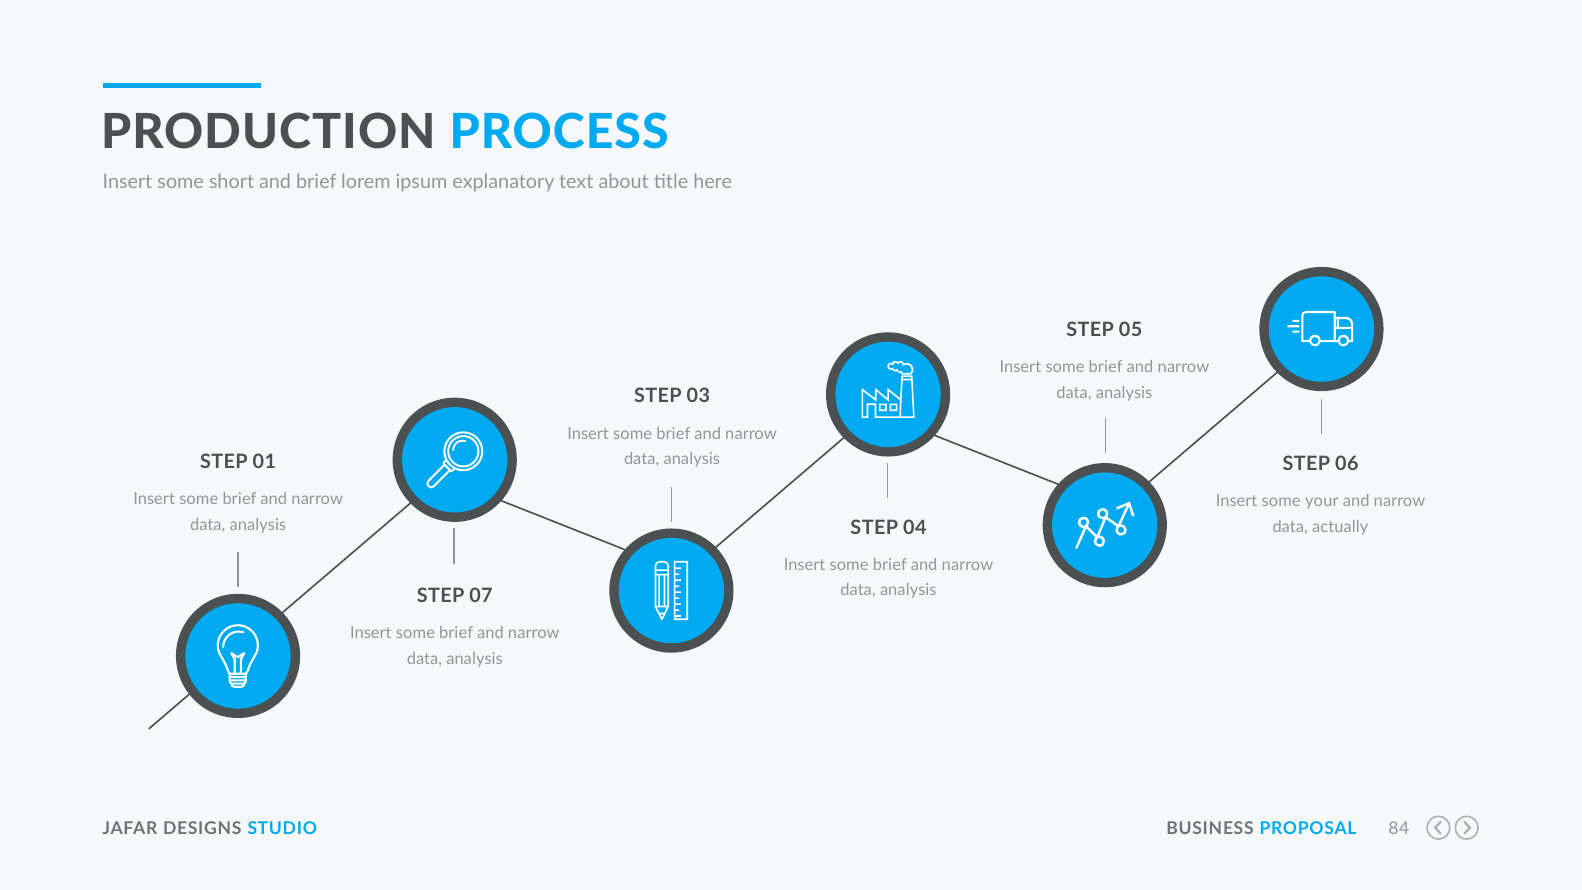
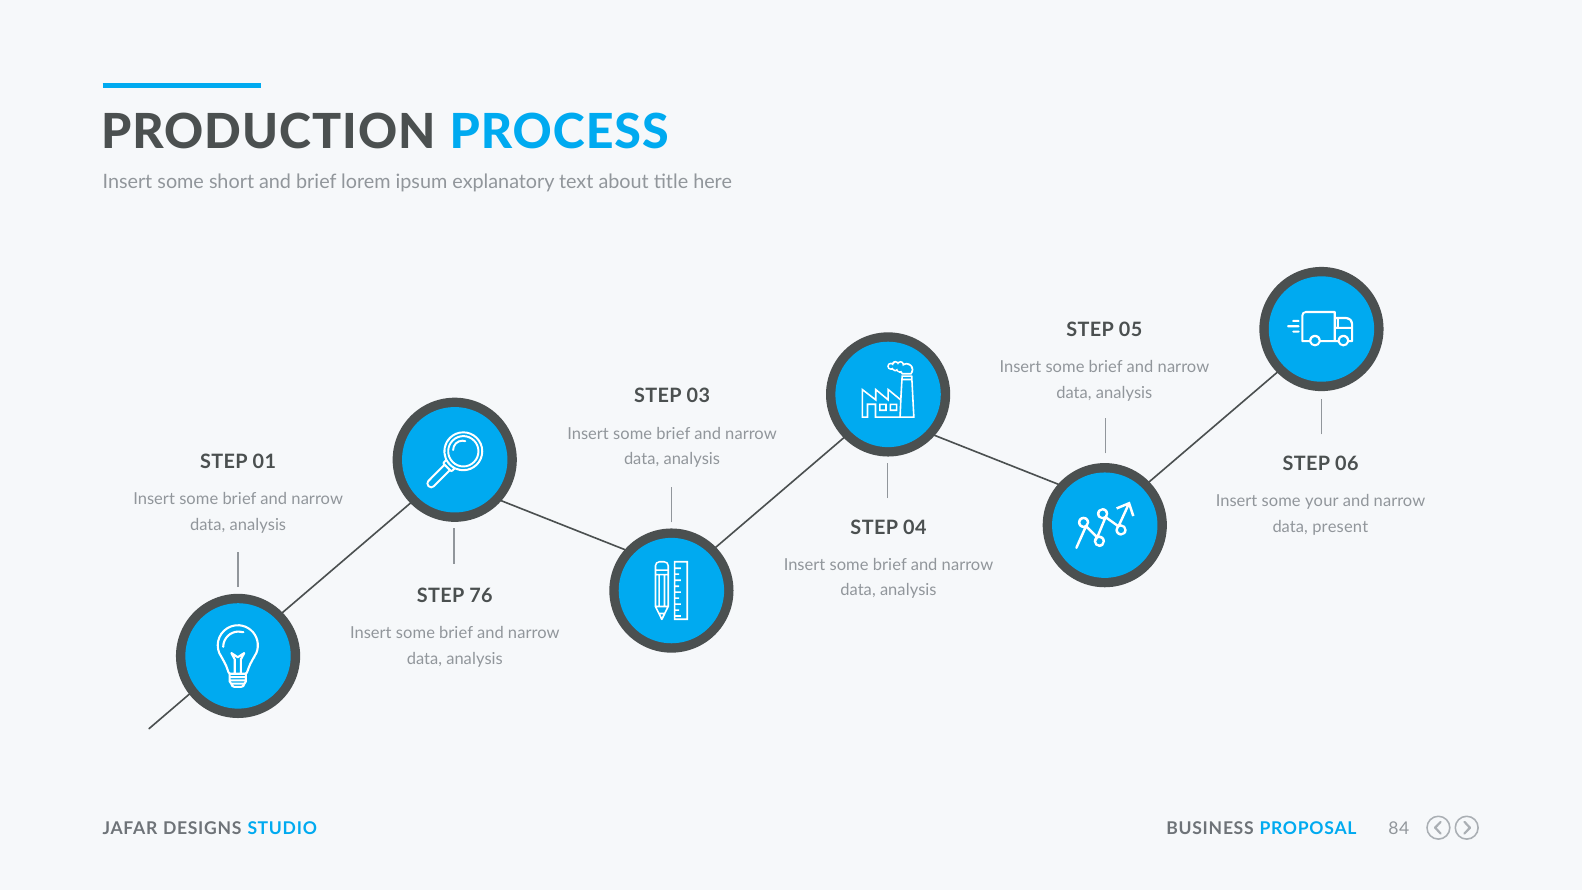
actually: actually -> present (1340, 527)
07: 07 -> 76 (481, 596)
